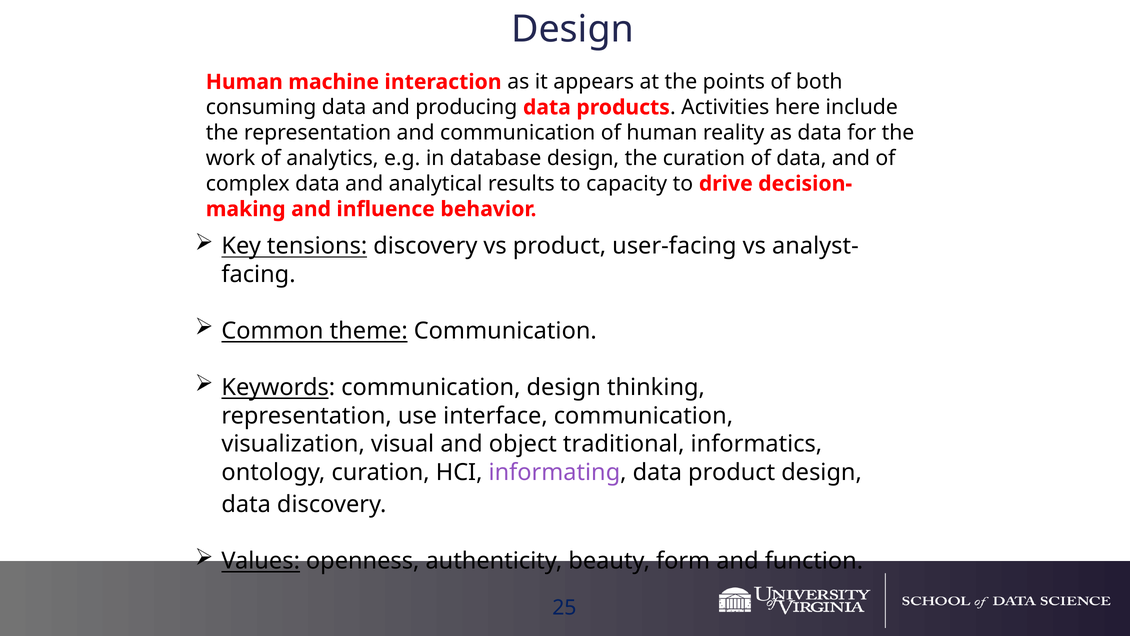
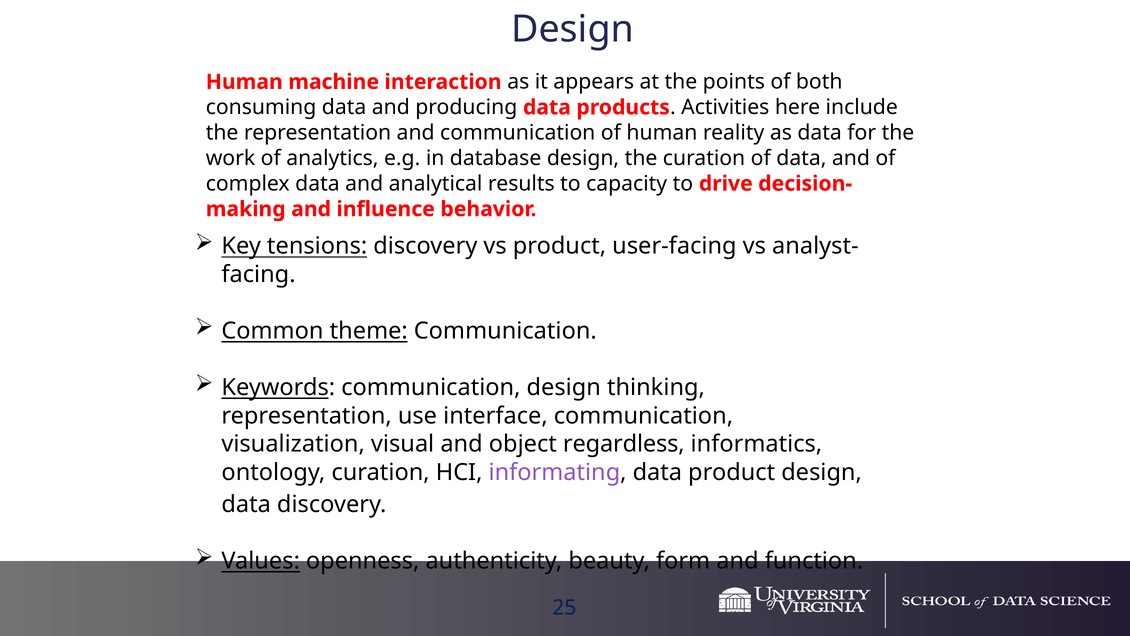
traditional: traditional -> regardless (624, 444)
